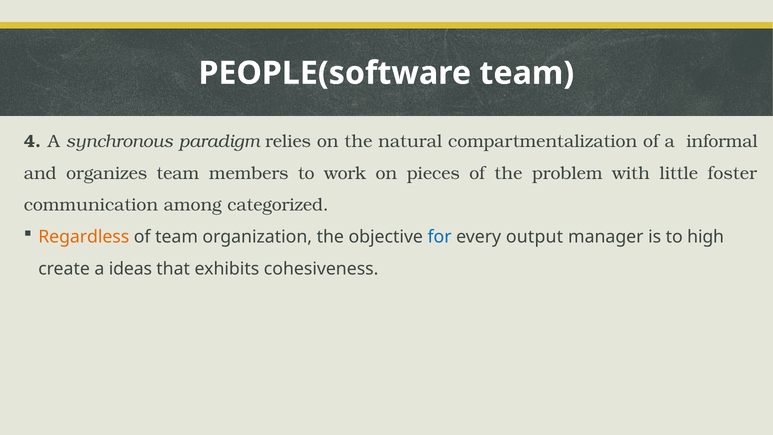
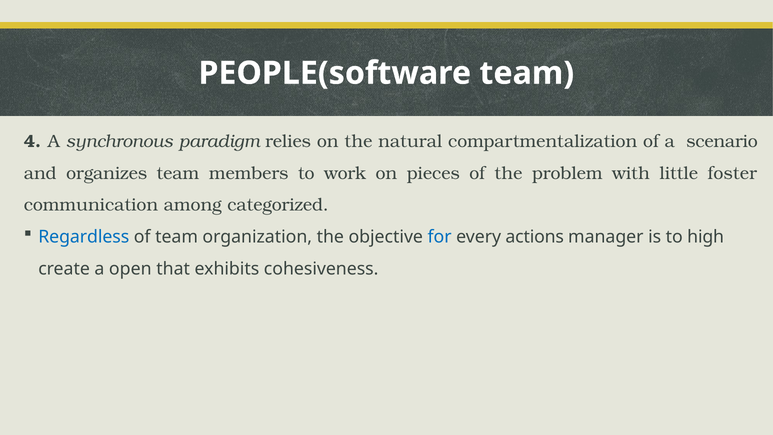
informal: informal -> scenario (722, 141)
Regardless colour: orange -> blue (84, 237)
output: output -> actions (535, 237)
ideas: ideas -> open (130, 269)
